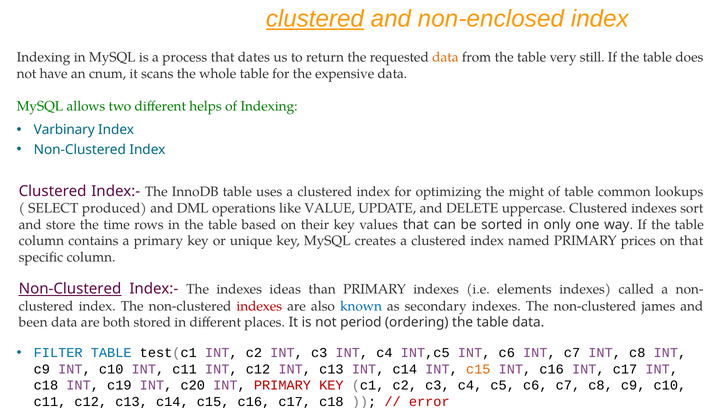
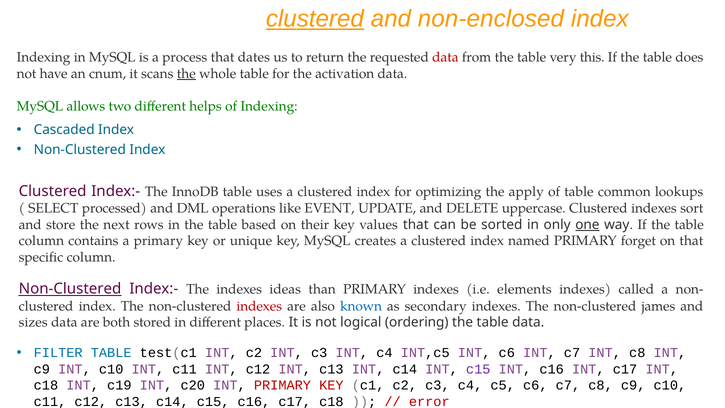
data colour: orange -> red (445, 57)
still: still -> this (592, 57)
the underline: none -> present (186, 74)
expensive: expensive -> activation (345, 74)
Varbinary: Varbinary -> Cascaded (64, 130)
might: might -> apply (526, 191)
produced: produced -> processed (114, 208)
VALUE: VALUE -> EVENT (330, 208)
time: time -> next (116, 224)
one underline: none -> present (587, 224)
prices: prices -> forget (638, 241)
been: been -> sizes (33, 322)
period: period -> logical (361, 322)
c15 colour: orange -> purple (478, 369)
